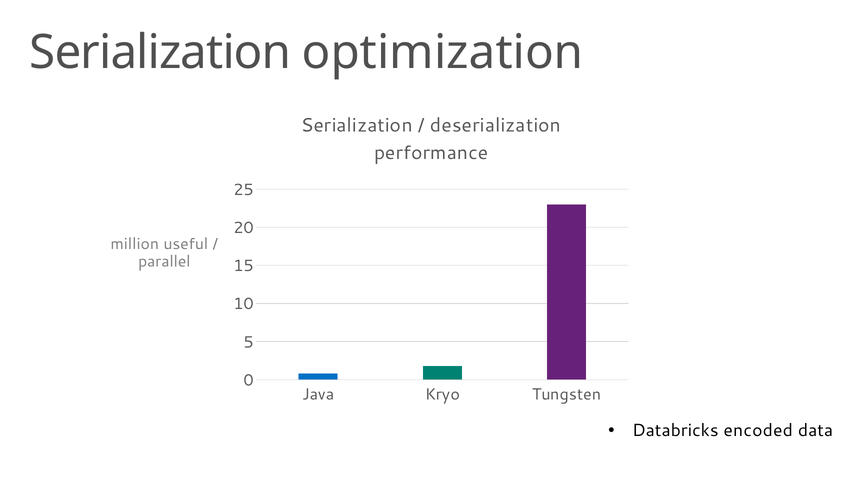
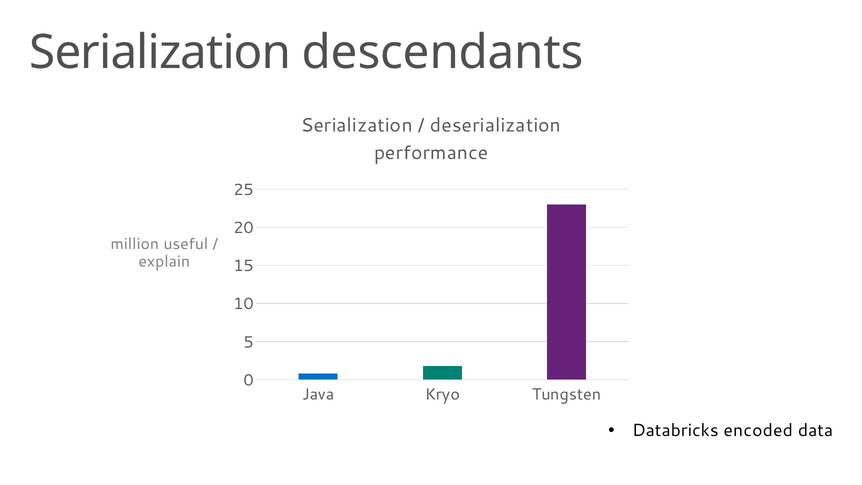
optimization: optimization -> descendants (443, 52)
parallel: parallel -> explain (164, 261)
